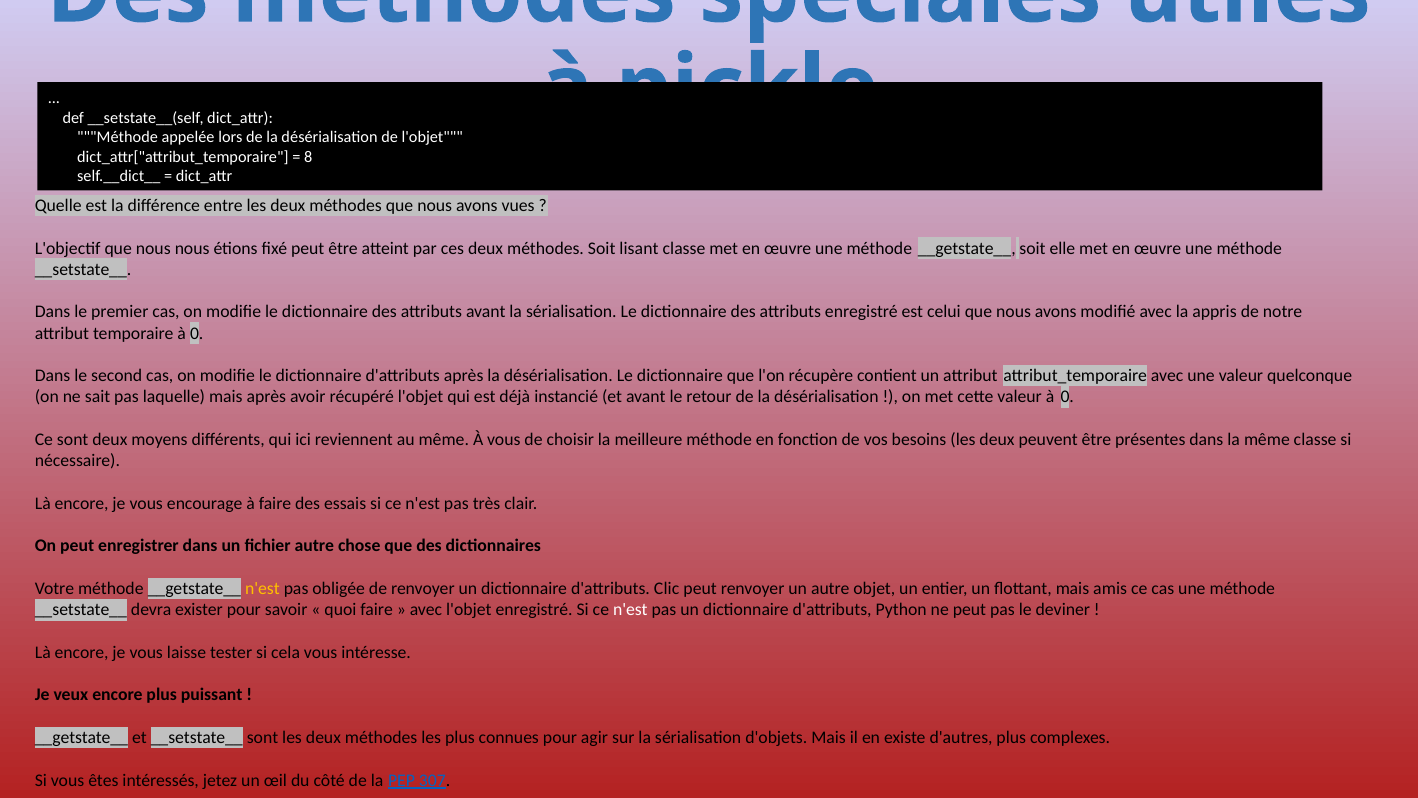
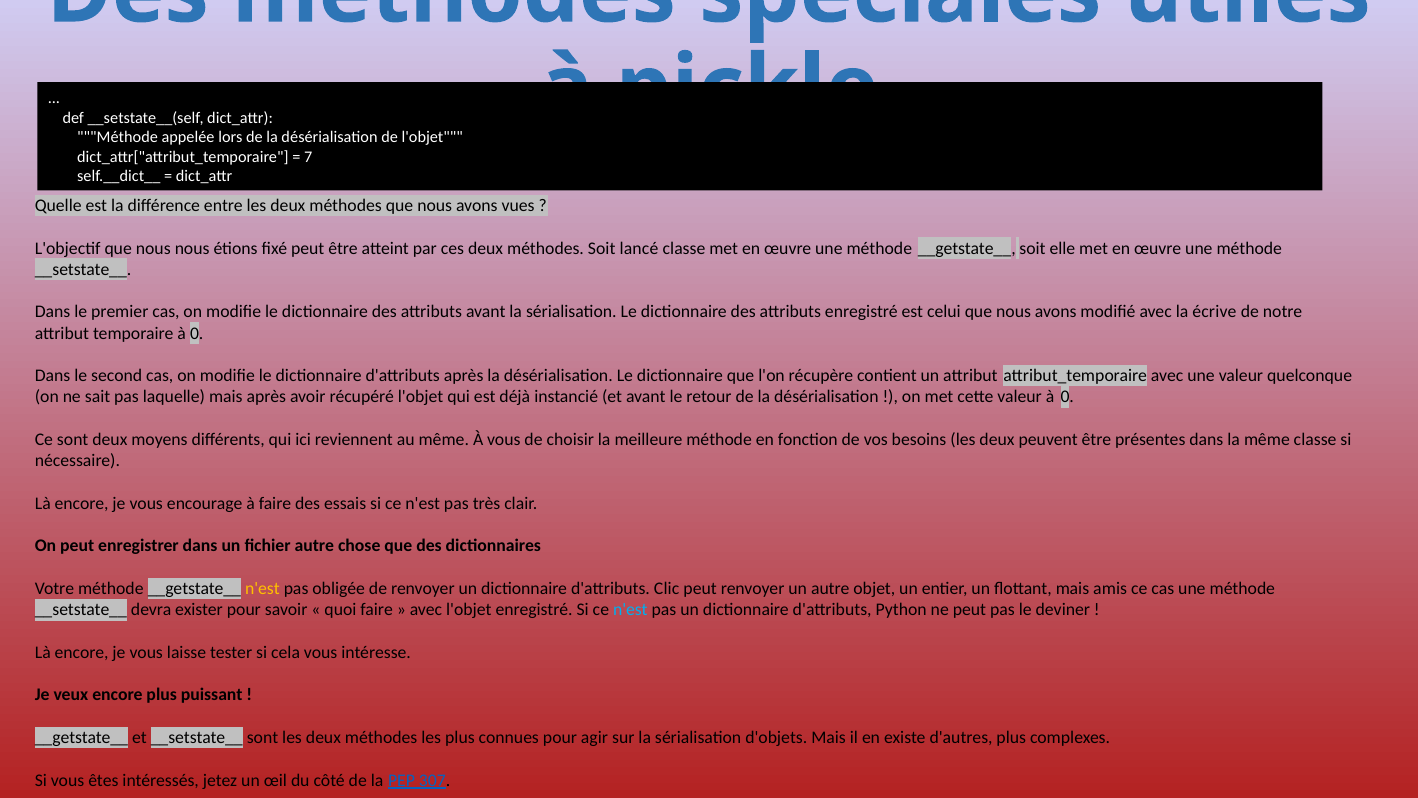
8: 8 -> 7 (308, 157)
lisant: lisant -> lancé (639, 248)
appris: appris -> écrive (1214, 312)
n'est colour: white -> light blue (630, 610)
